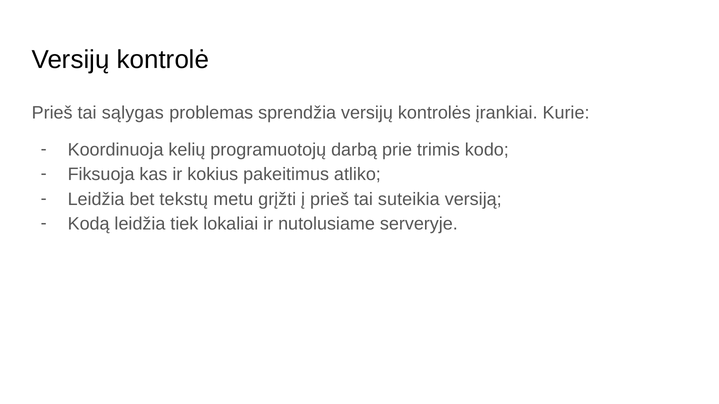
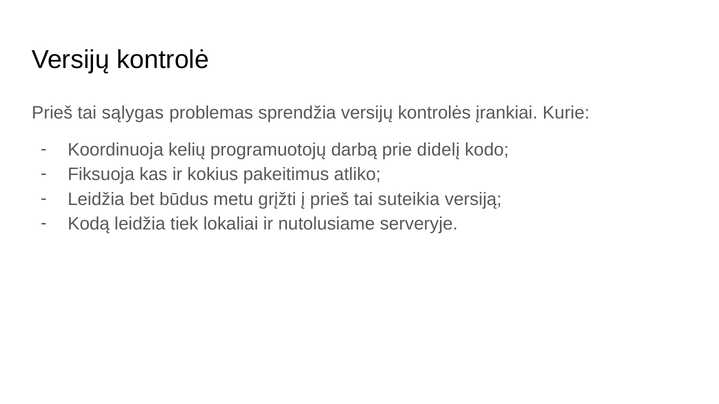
trimis: trimis -> didelį (438, 150)
tekstų: tekstų -> būdus (184, 199)
